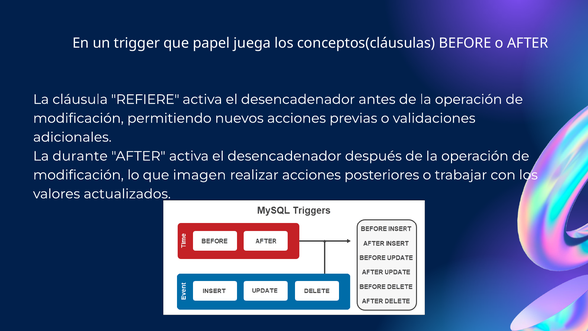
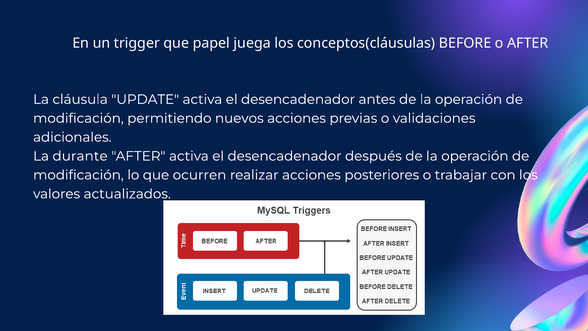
REFIERE: REFIERE -> UPDATE (145, 99)
imagen: imagen -> ocurren (200, 175)
